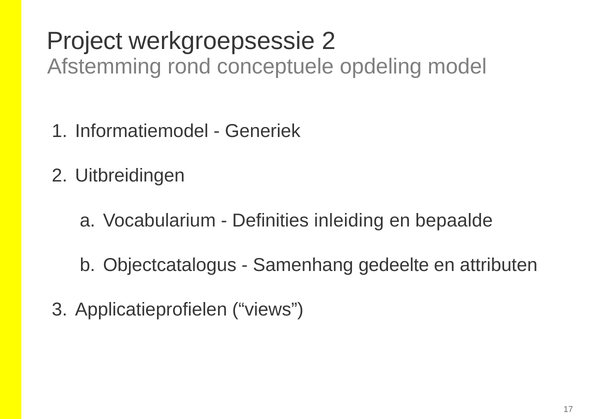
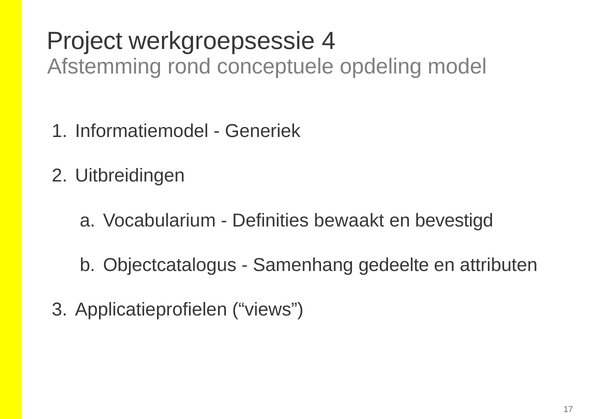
werkgroepsessie 2: 2 -> 4 (329, 41)
inleiding: inleiding -> bewaakt (349, 220)
bepaalde: bepaalde -> bevestigd (454, 220)
